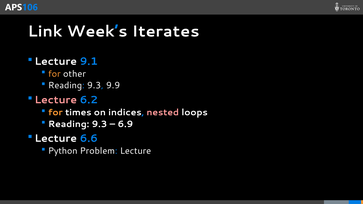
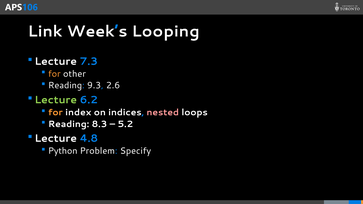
Iterates: Iterates -> Looping (166, 31)
9.1: 9.1 -> 7.3 (89, 61)
9.9: 9.9 -> 2.6 (113, 86)
Lecture colour: pink -> light green (56, 100)
times: times -> index (78, 112)
9.3: 9.3 -> 8.3 (99, 124)
6.9: 6.9 -> 5.2 (125, 124)
6.6: 6.6 -> 4.8 (89, 139)
Problem Lecture: Lecture -> Specify (136, 151)
